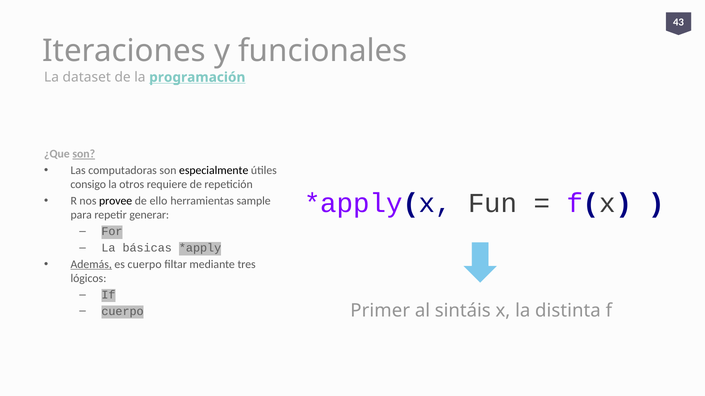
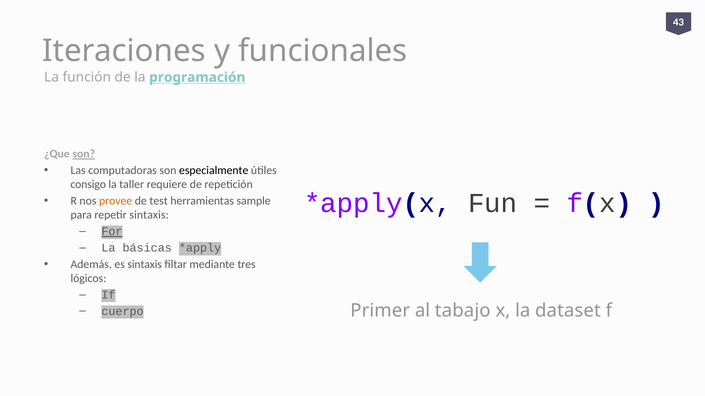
dataset: dataset -> función (87, 77)
otros: otros -> taller (132, 185)
provee colour: black -> orange (116, 201)
ello: ello -> test (159, 201)
repetir generar: generar -> sintaxis (149, 215)
For underline: none -> present (112, 232)
Además underline: present -> none (91, 265)
es cuerpo: cuerpo -> sintaxis (145, 265)
sintáis: sintáis -> tabajo (463, 311)
distinta: distinta -> dataset (568, 311)
